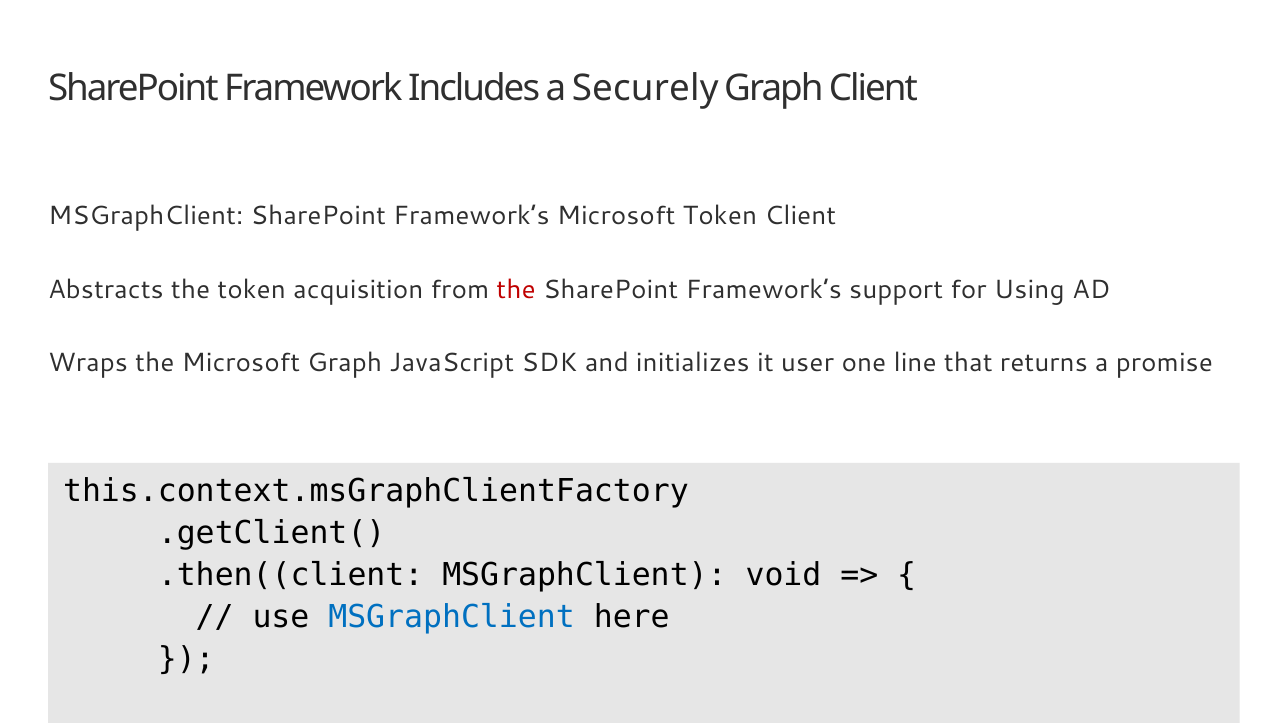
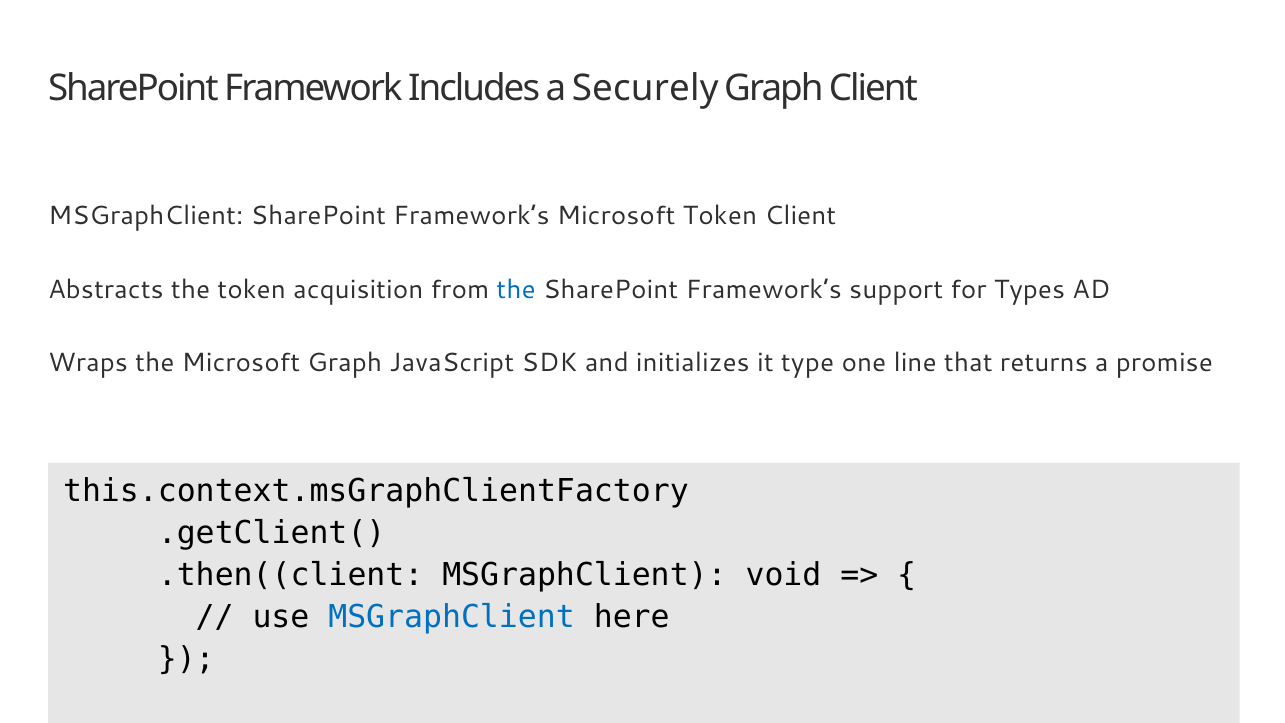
the colour: red -> blue (516, 289)
Using: Using -> Types (1029, 289)
user: user -> type (808, 363)
